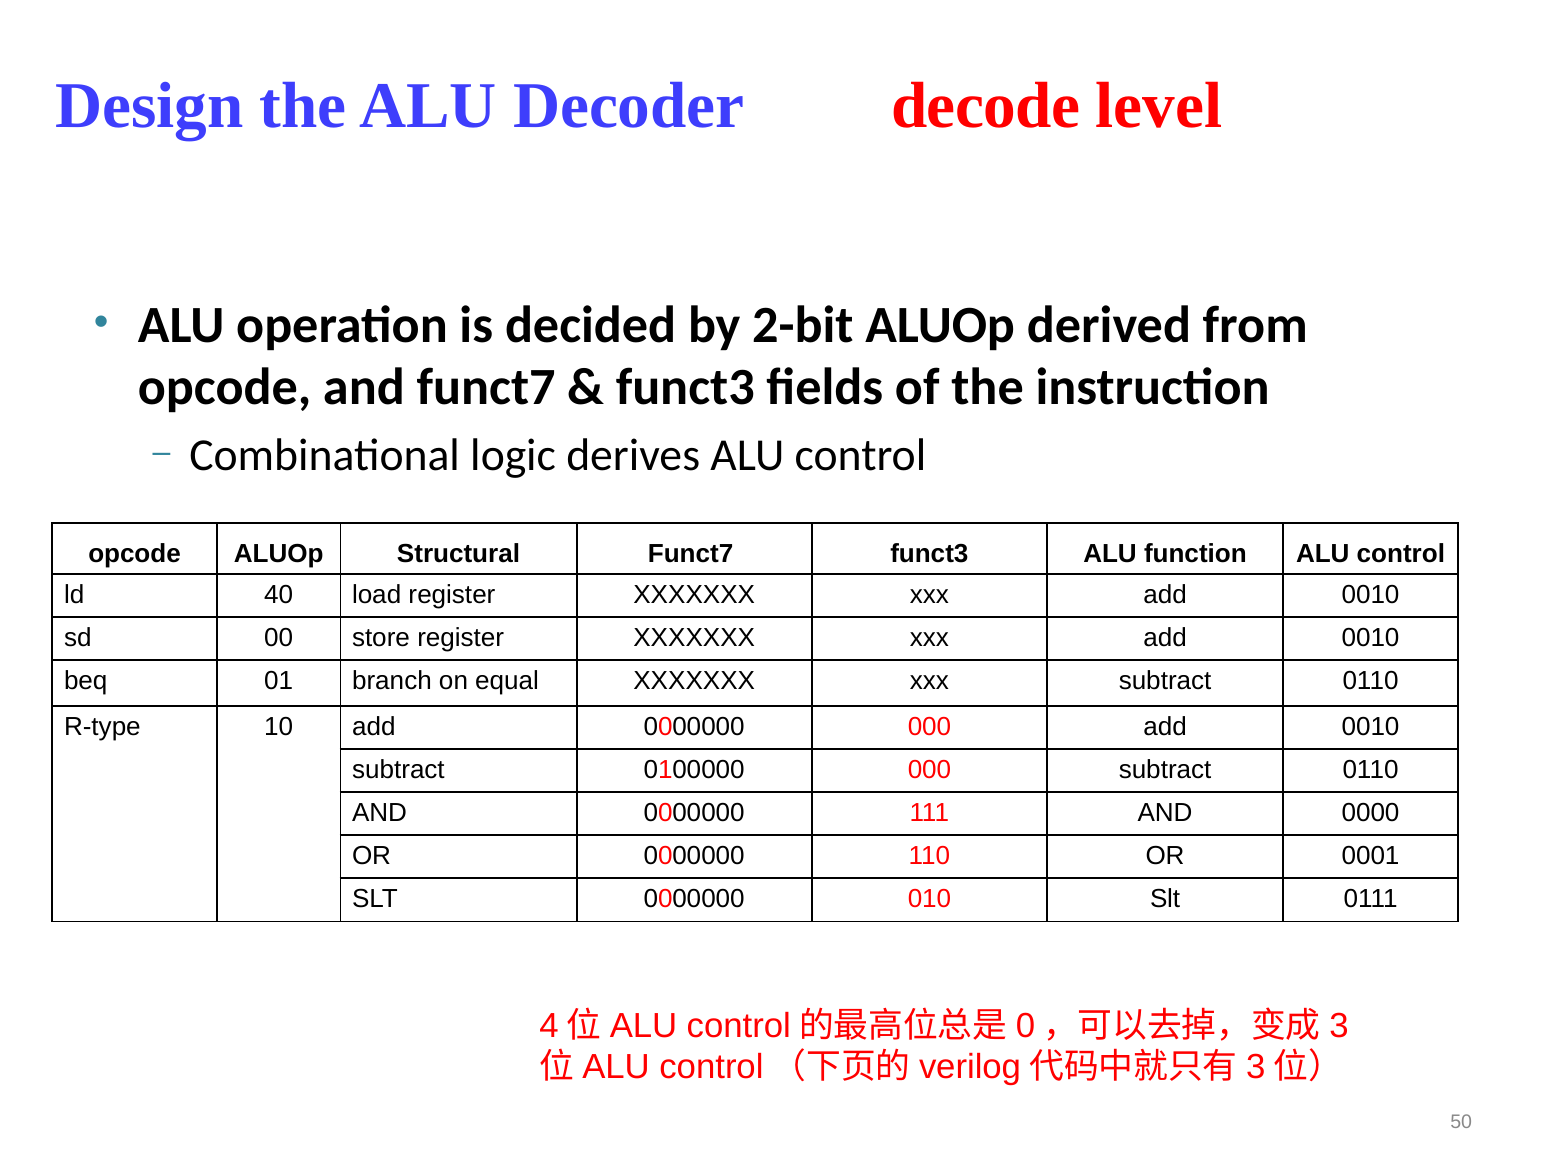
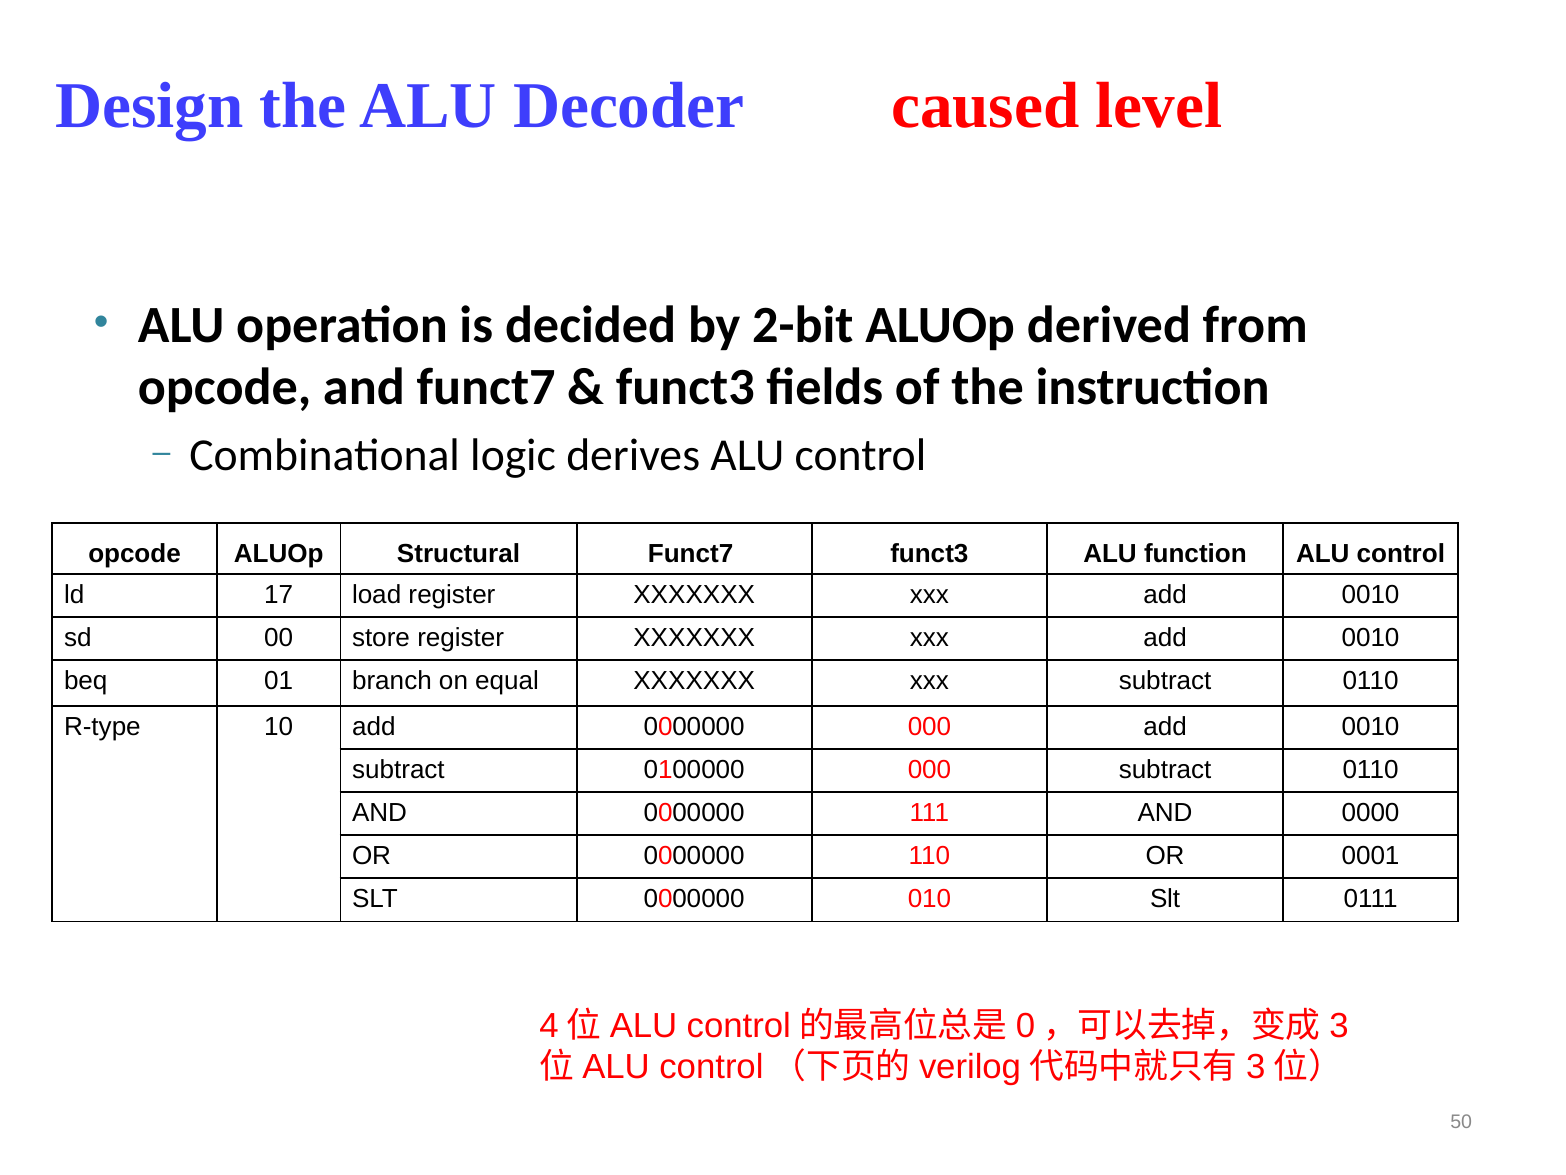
decode: decode -> caused (985, 106)
40: 40 -> 17 (279, 594)
